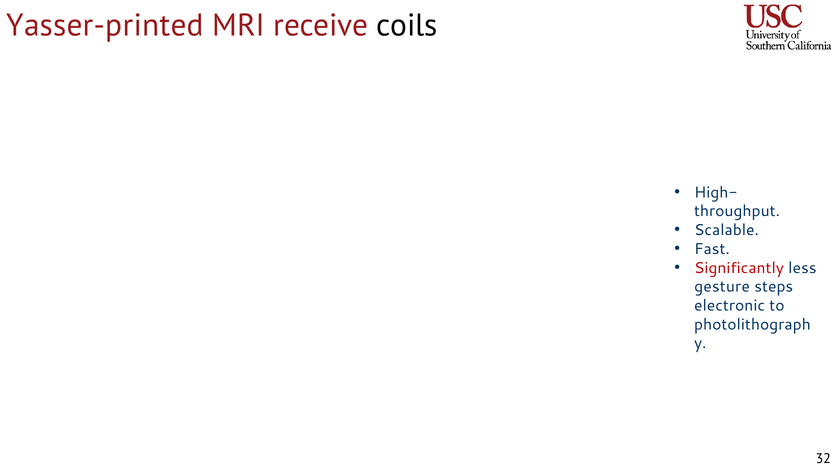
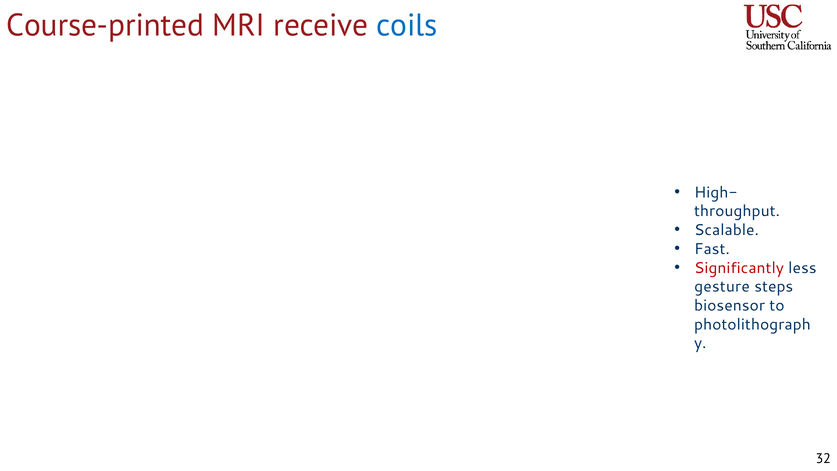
Yasser-printed: Yasser-printed -> Course-printed (105, 26)
coils colour: black -> blue (407, 26)
electronic: electronic -> biosensor (730, 305)
